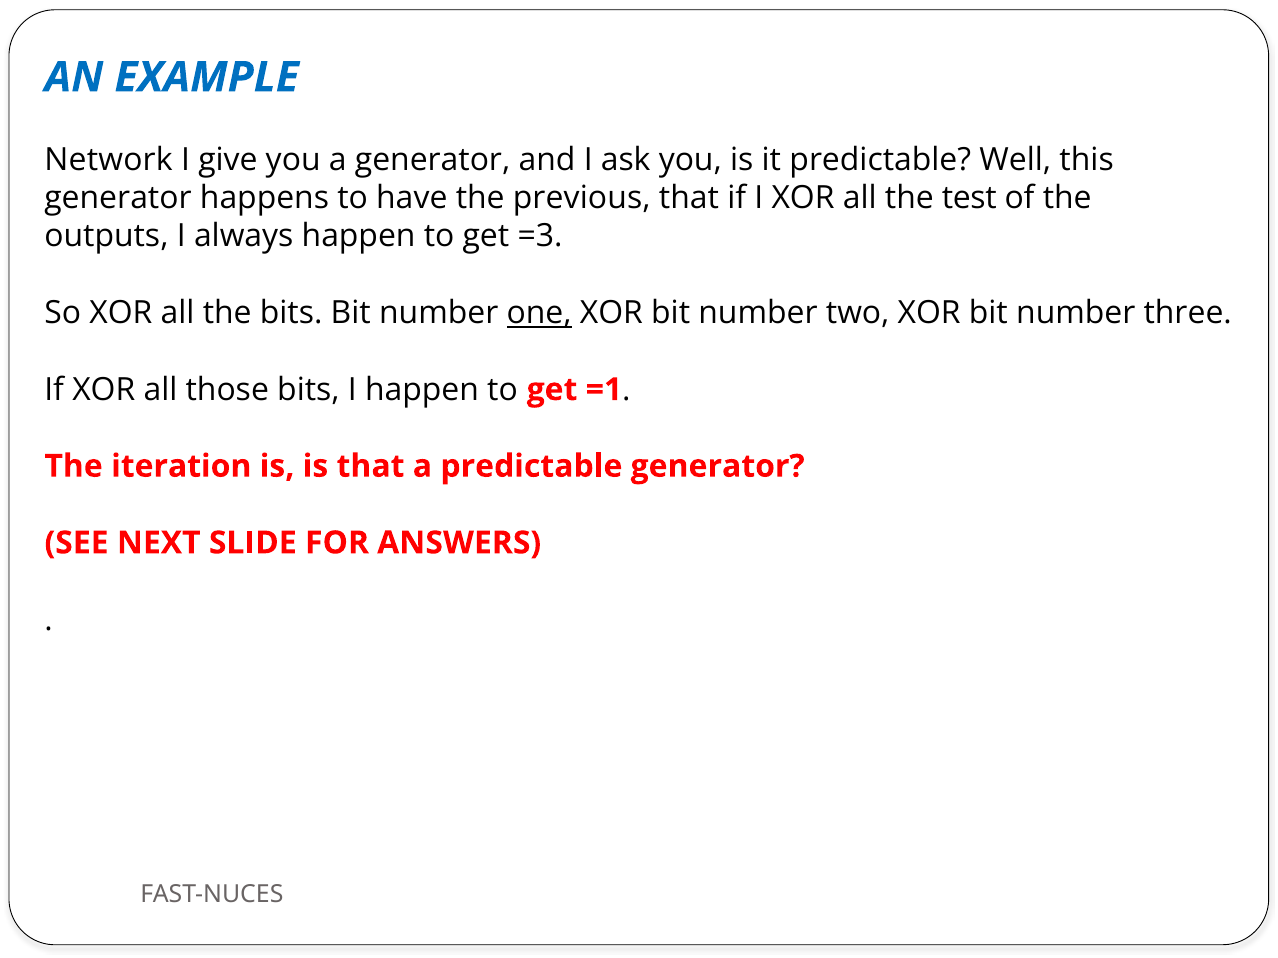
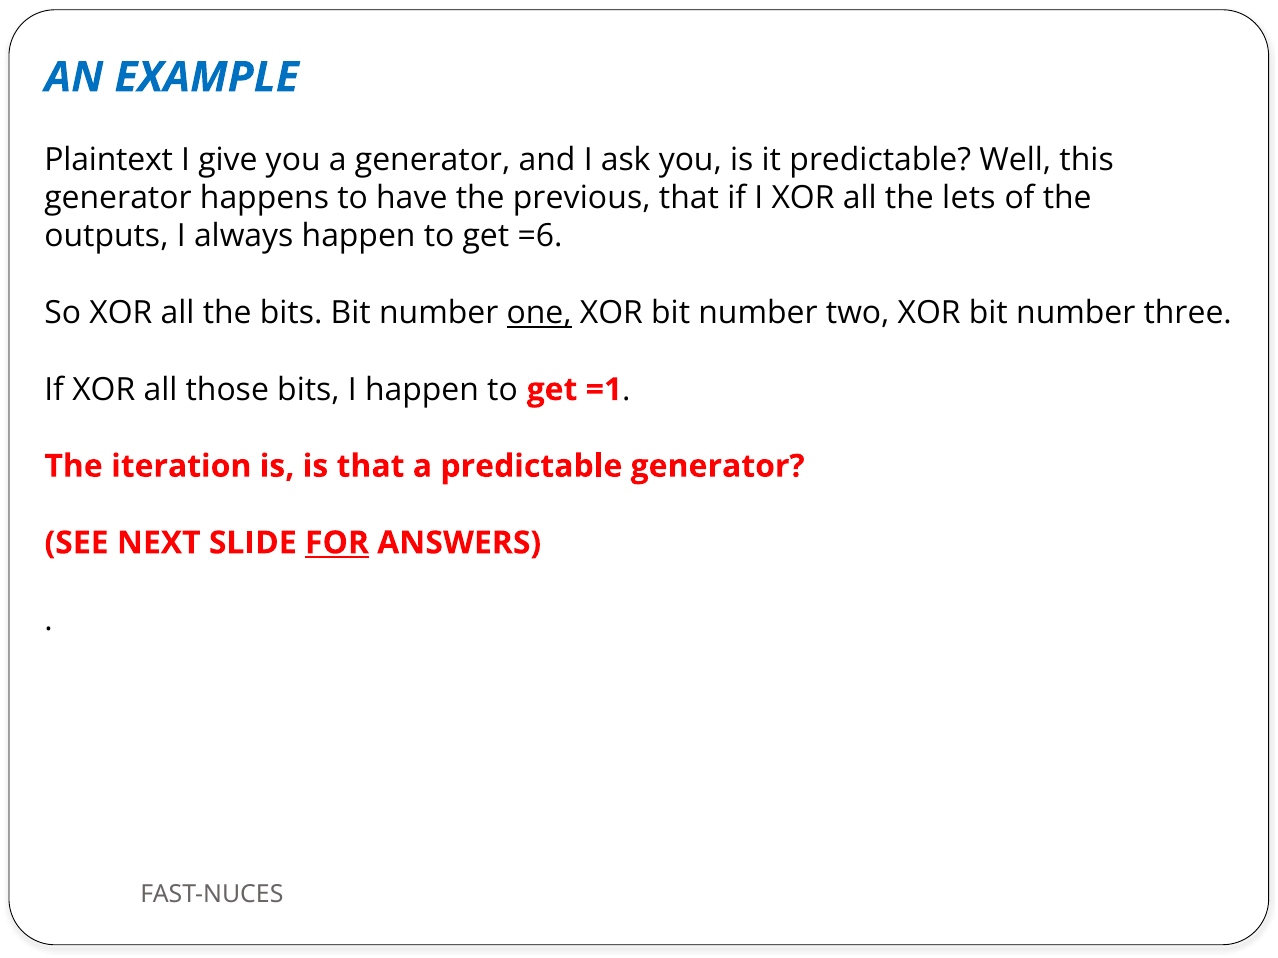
Network: Network -> Plaintext (109, 160)
test: test -> lets (969, 198)
=3: =3 -> =6 (540, 236)
FOR underline: none -> present (337, 543)
